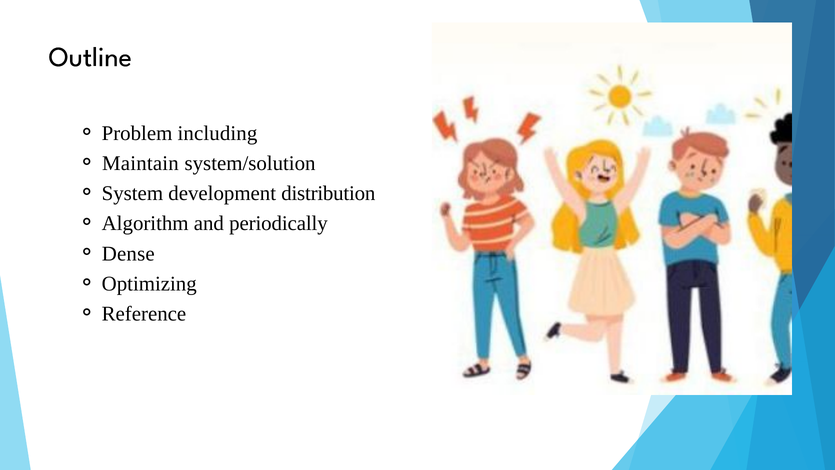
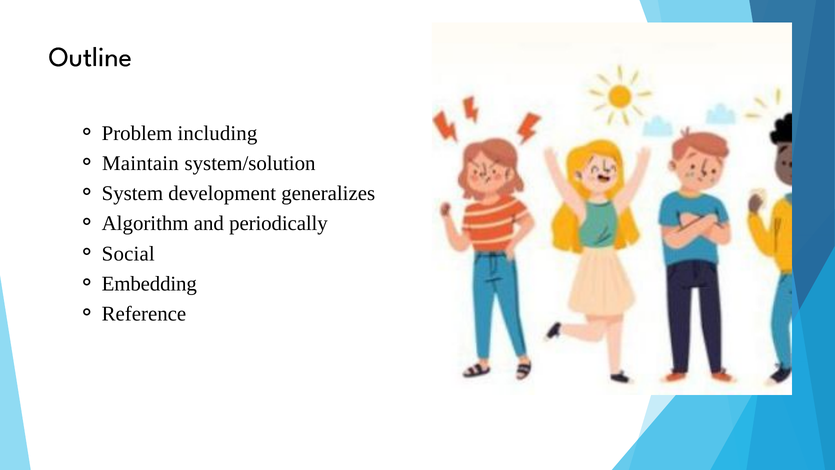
distribution: distribution -> generalizes (328, 193)
Dense: Dense -> Social (128, 254)
Optimizing: Optimizing -> Embedding (149, 284)
